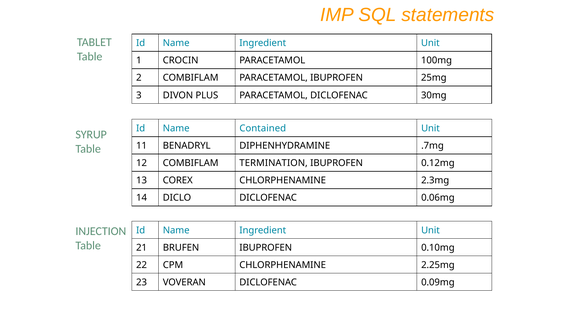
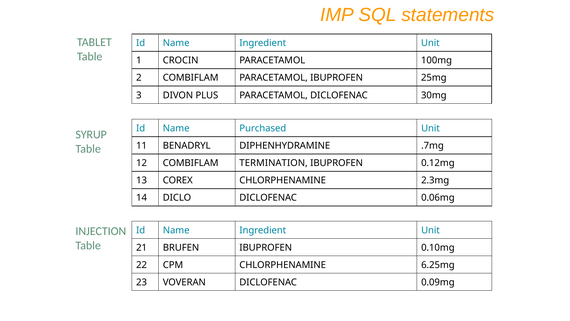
Contained: Contained -> Purchased (263, 128)
2.25mg: 2.25mg -> 6.25mg (438, 265)
